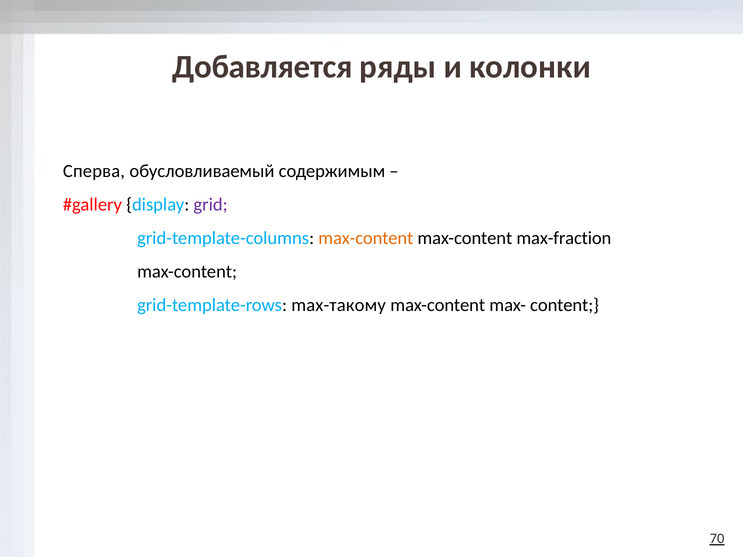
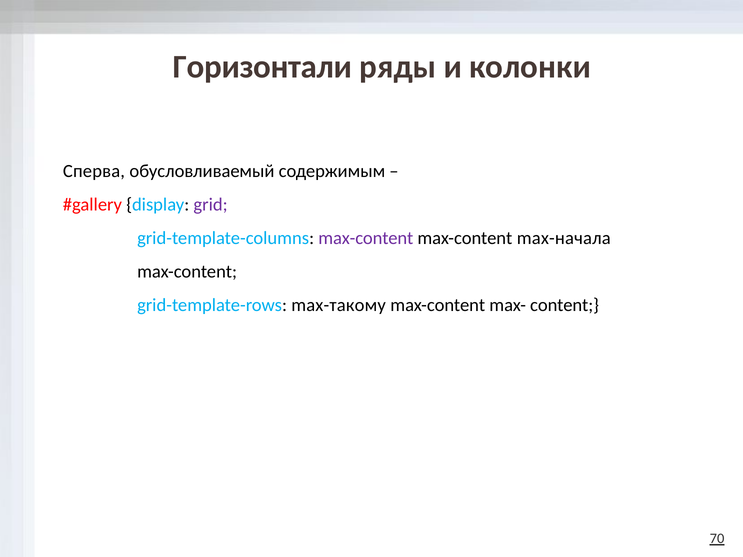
Добавляется: Добавляется -> Горизонтали (263, 67)
max-content colour: orange -> purple (366, 238)
max-fraction: max-fraction -> max-начала (564, 238)
